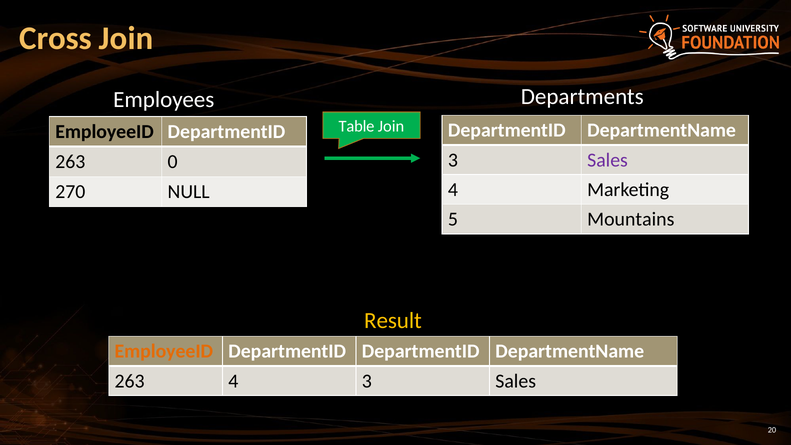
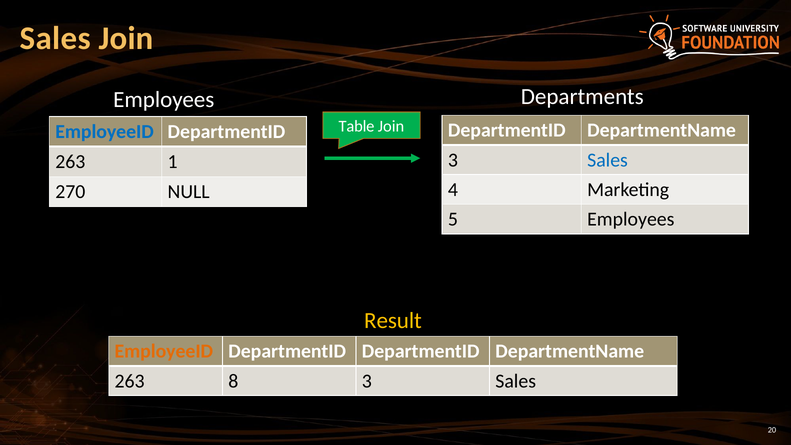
Cross: Cross -> Sales (55, 38)
EmployeeID colour: black -> blue (105, 132)
Sales colour: purple -> blue (608, 160)
0: 0 -> 1 (173, 162)
5 Mountains: Mountains -> Employees (631, 219)
263 4: 4 -> 8 (233, 381)
